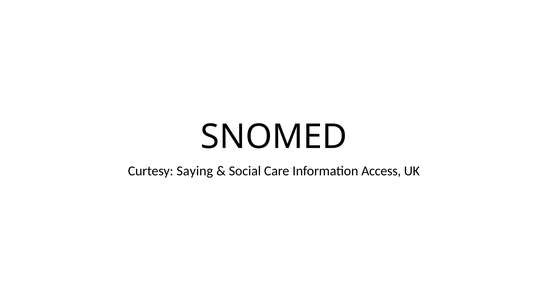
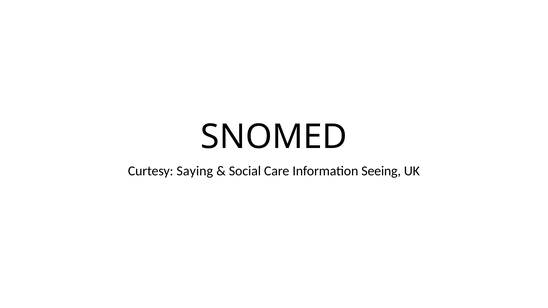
Access: Access -> Seeing (381, 171)
